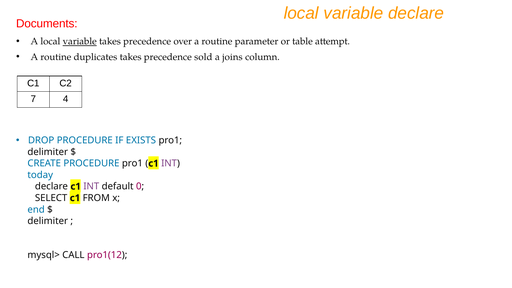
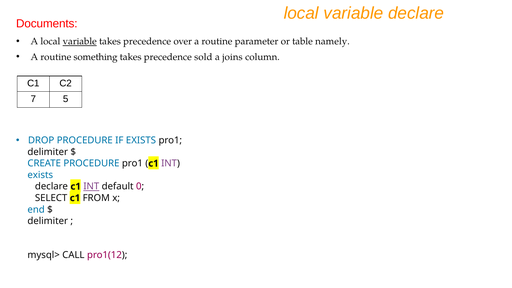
attempt: attempt -> namely (332, 41)
duplicates: duplicates -> something (96, 57)
4: 4 -> 5 (66, 99)
today: today -> exists (40, 175)
INT underline: none -> present (91, 186)
